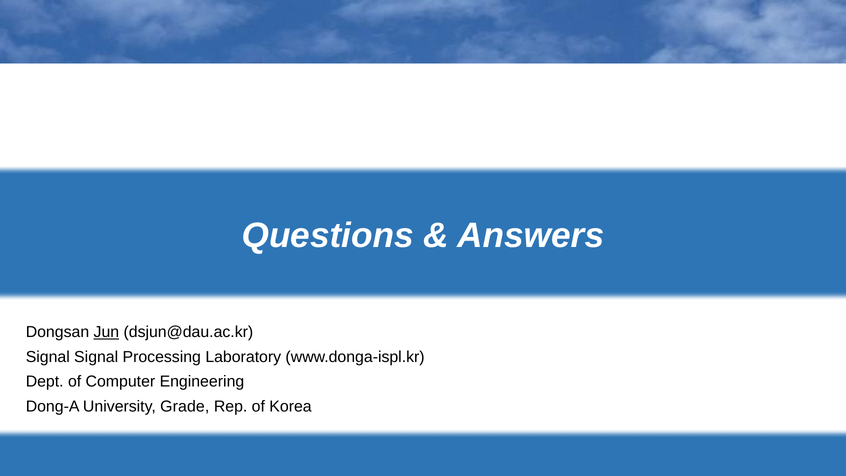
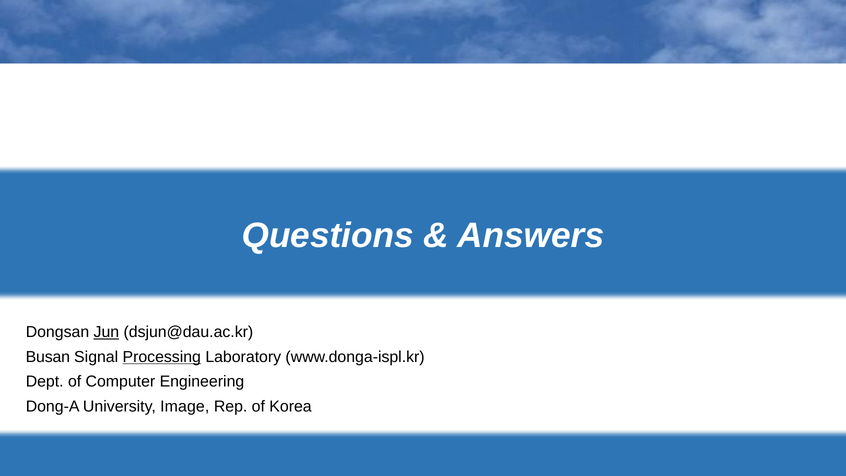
Signal: Signal -> Busan (48, 357)
Processing underline: none -> present (162, 357)
Grade: Grade -> Image (185, 406)
